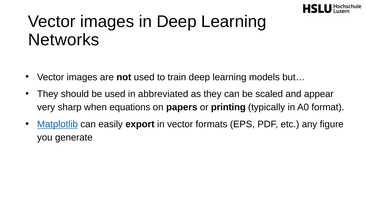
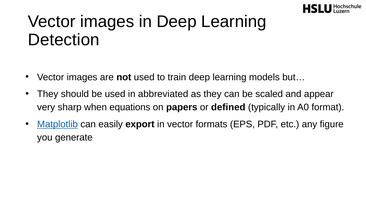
Networks: Networks -> Detection (64, 40)
printing: printing -> defined (228, 107)
